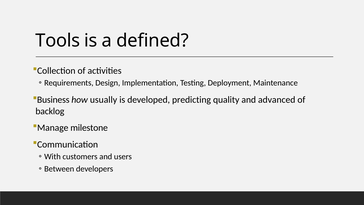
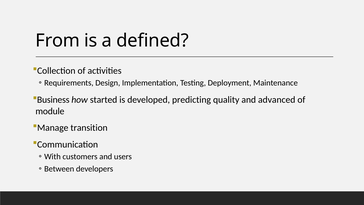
Tools: Tools -> From (58, 41)
usually: usually -> started (104, 100)
backlog: backlog -> module (50, 111)
milestone: milestone -> transition (89, 128)
